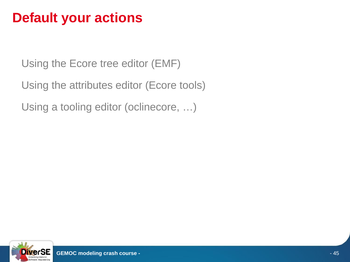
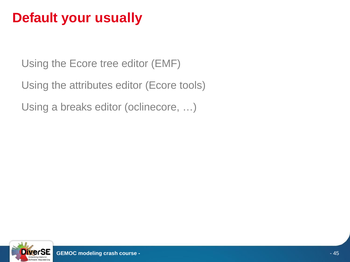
actions: actions -> usually (119, 18)
tooling: tooling -> breaks (76, 107)
